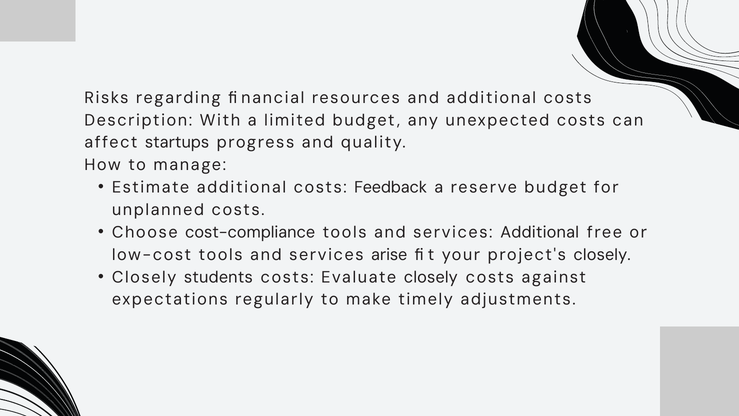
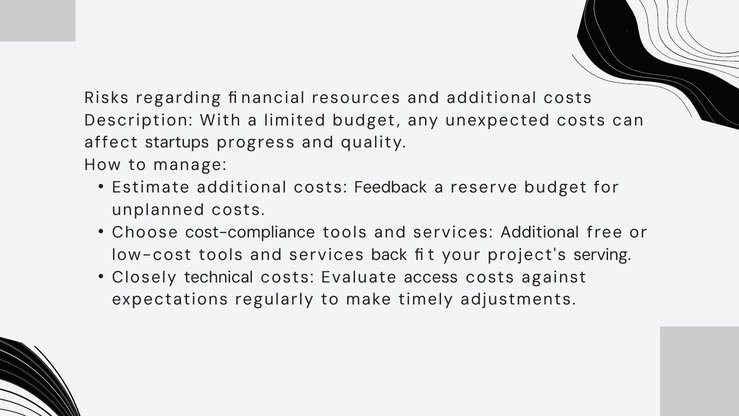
arise: arise -> back (389, 255)
project's closely: closely -> serving (602, 255)
students: students -> technical (218, 277)
Evaluate closely: closely -> access (431, 277)
